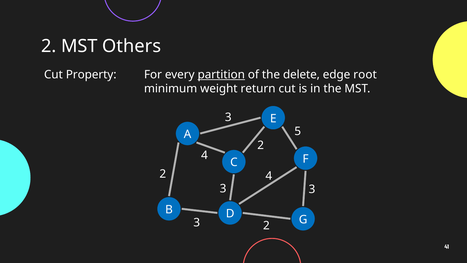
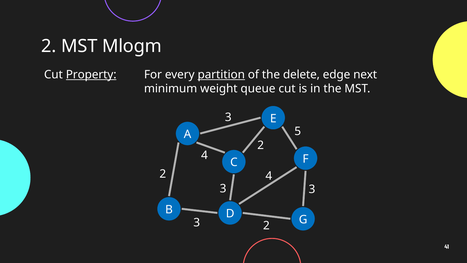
Others: Others -> Mlogm (132, 46)
Property underline: none -> present (91, 74)
root: root -> next (365, 74)
return: return -> queue (258, 88)
